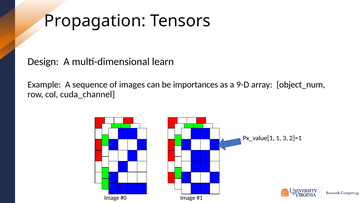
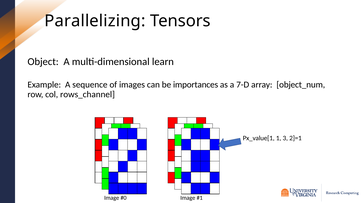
Propagation: Propagation -> Parallelizing (95, 21)
Design: Design -> Object (43, 62)
9-D: 9-D -> 7-D (243, 85)
cuda_channel: cuda_channel -> rows_channel (88, 95)
